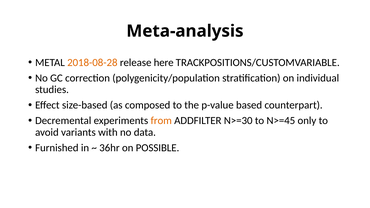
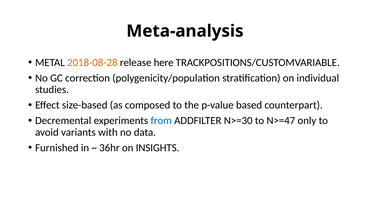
from colour: orange -> blue (161, 121)
N>=45: N>=45 -> N>=47 (281, 121)
POSSIBLE: POSSIBLE -> INSIGHTS (158, 148)
